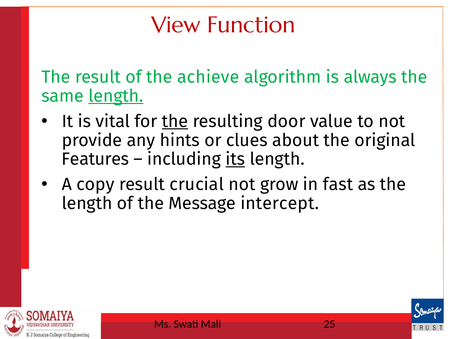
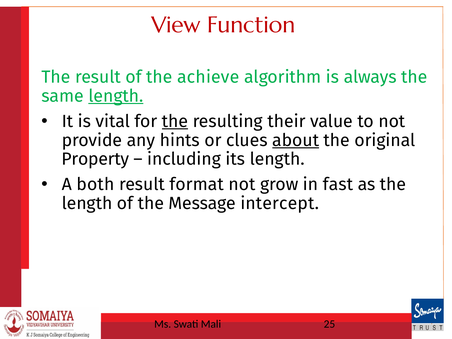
door: door -> their (286, 121)
about underline: none -> present (296, 140)
Features: Features -> Property (95, 159)
its underline: present -> none (235, 159)
copy: copy -> both (95, 184)
crucial: crucial -> format (197, 184)
